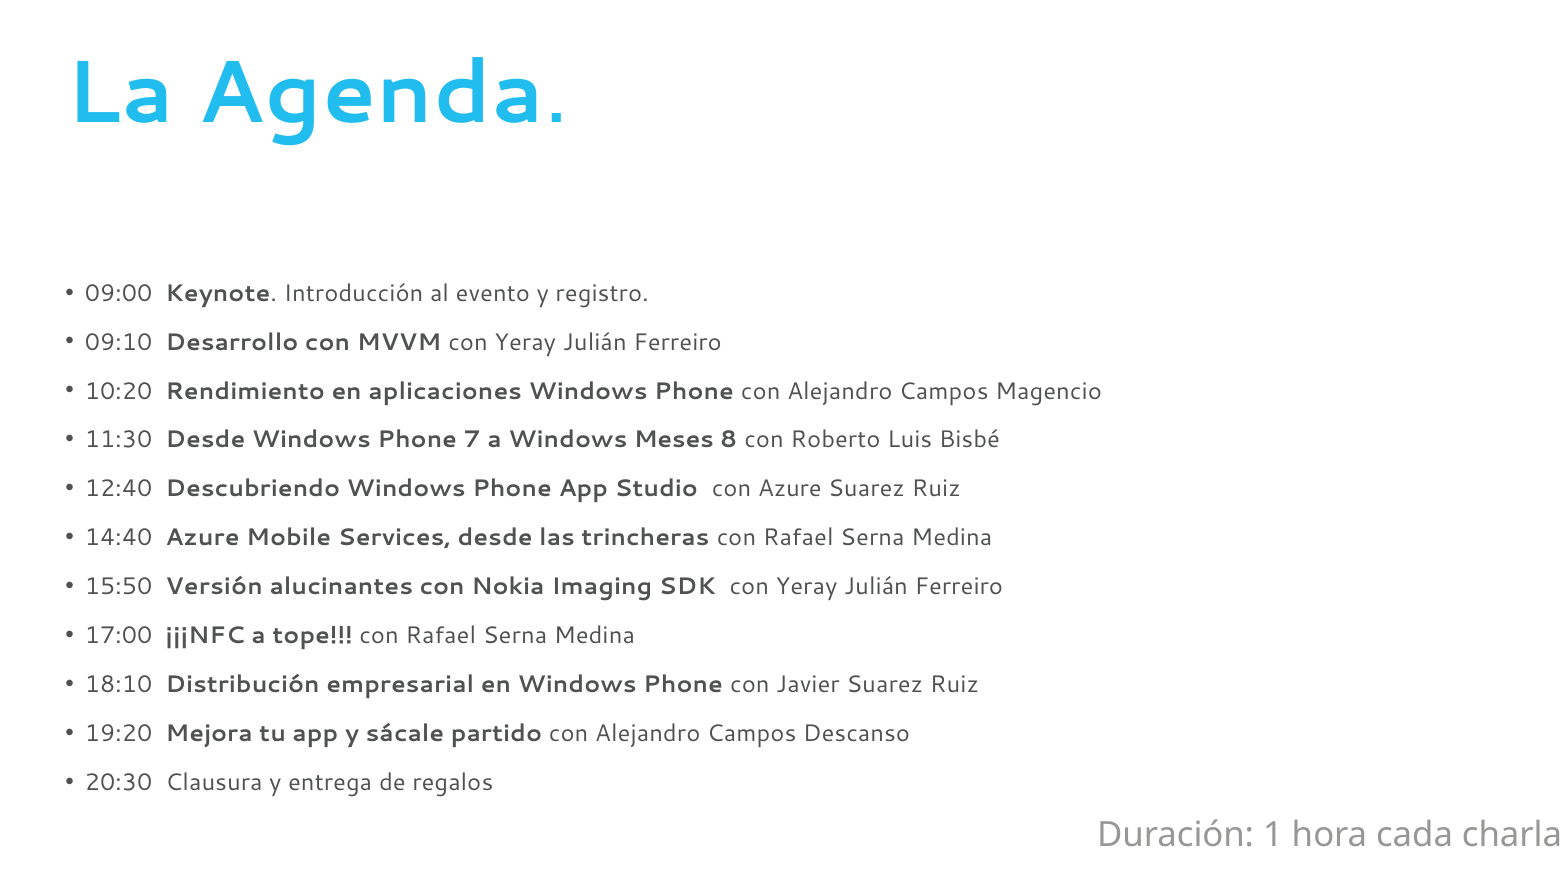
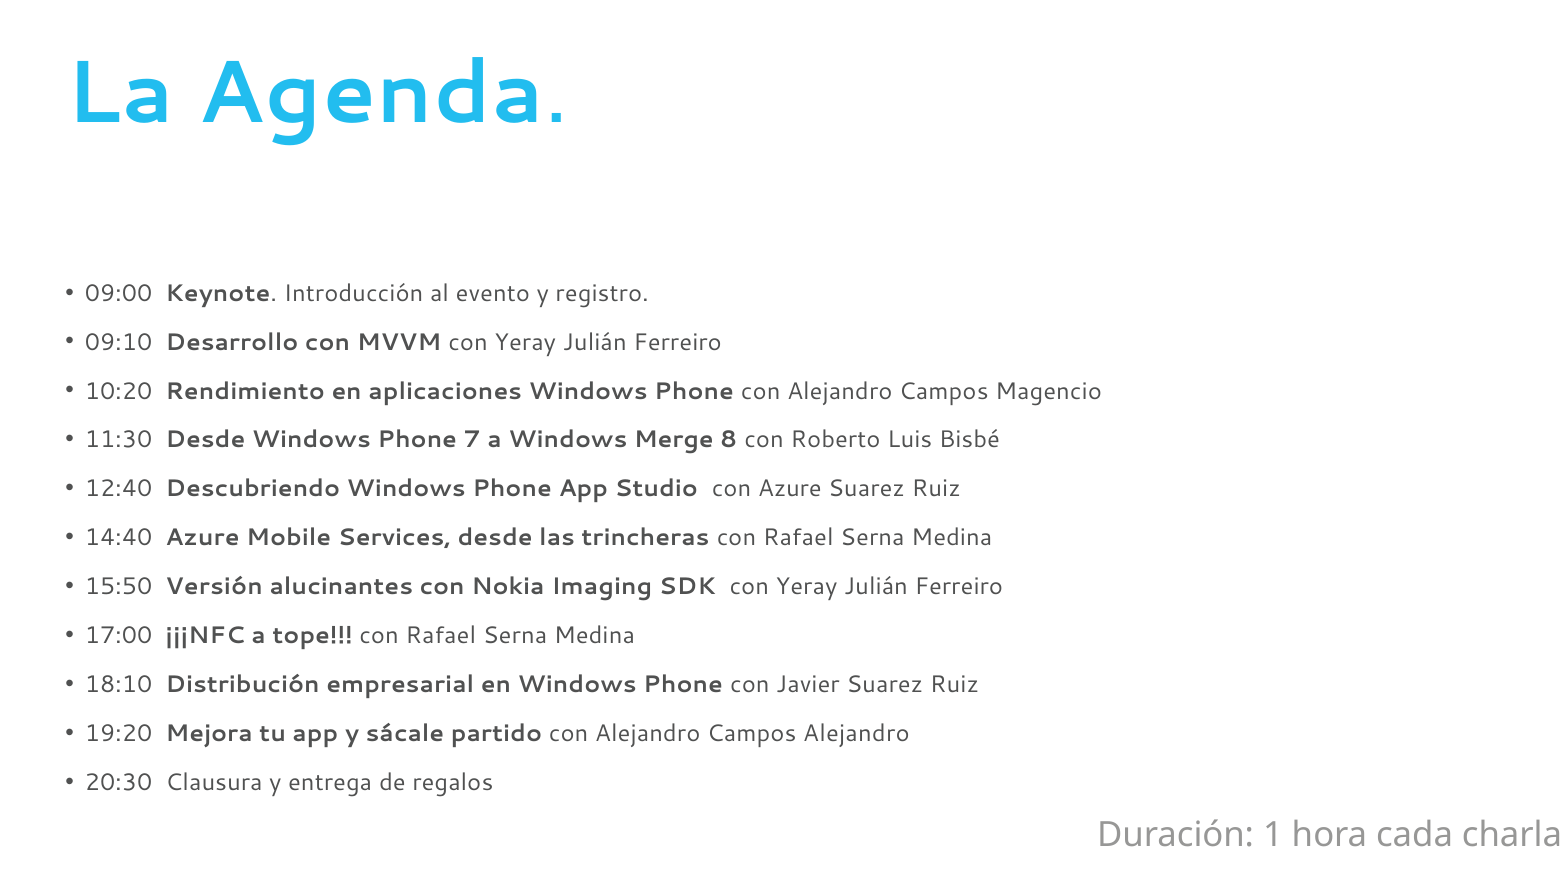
Meses: Meses -> Merge (674, 440)
Campos Descanso: Descanso -> Alejandro (856, 733)
